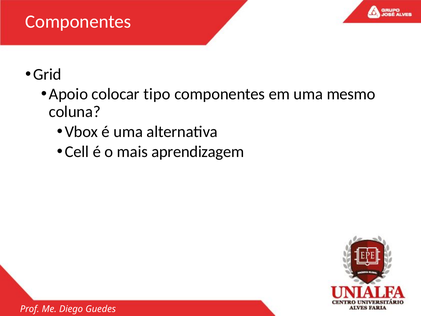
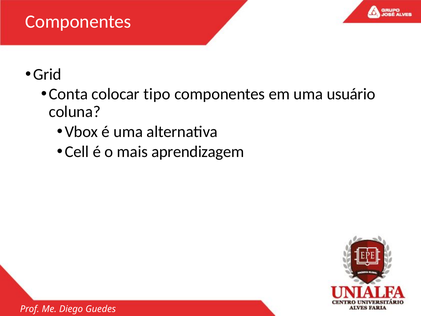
Apoio: Apoio -> Conta (68, 94)
mesmo: mesmo -> usuário (351, 94)
